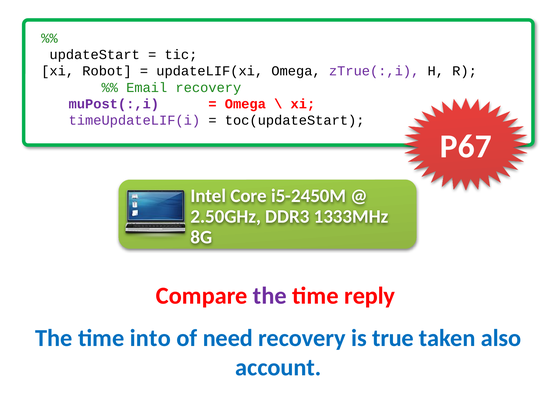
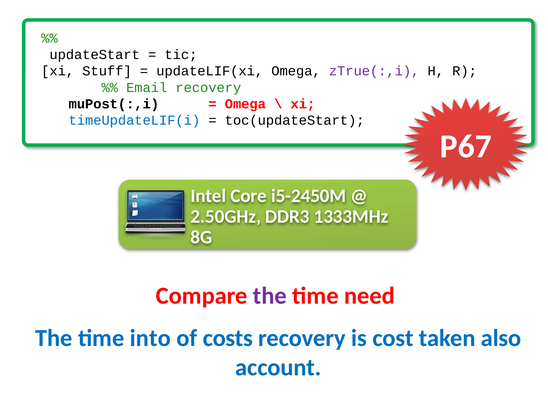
Robot: Robot -> Stuff (107, 71)
muPost(:,i colour: purple -> black (114, 104)
timeUpdateLIF(i colour: purple -> blue (134, 120)
reply: reply -> need (370, 296)
need: need -> costs (228, 338)
true: true -> cost (393, 338)
